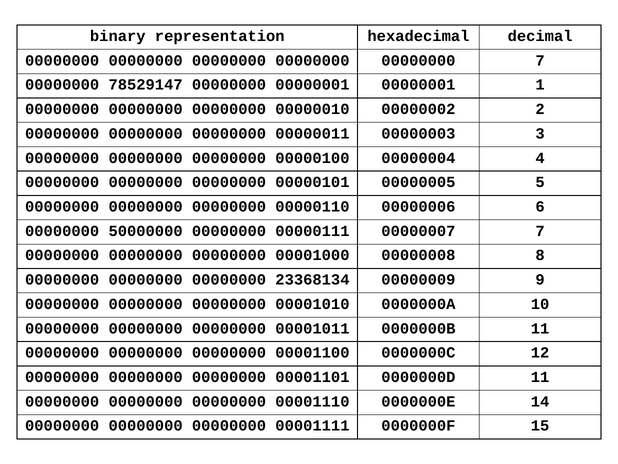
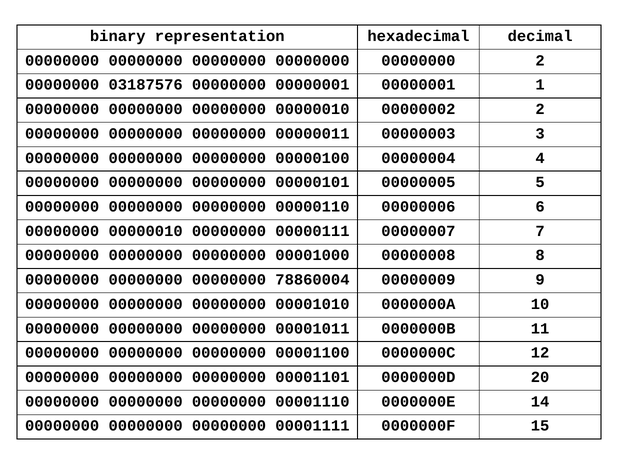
00000000 7: 7 -> 2 (540, 60)
78529147: 78529147 -> 03187576 (146, 85)
50000000: 50000000 -> 00000010 (146, 231)
23368134: 23368134 -> 78860004 (312, 279)
0000000D 11: 11 -> 20 (540, 377)
